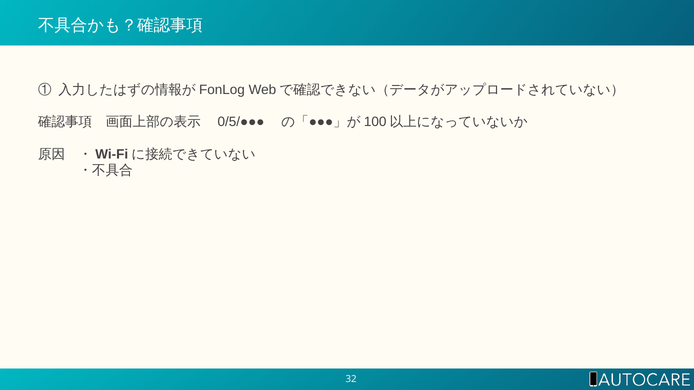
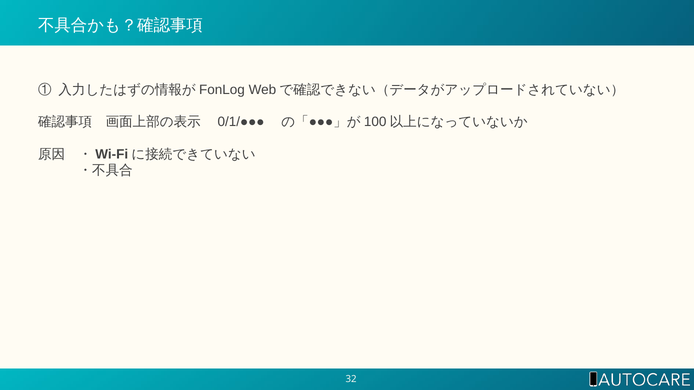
0/5/●●●: 0/5/●●● -> 0/1/●●● (241, 122)
